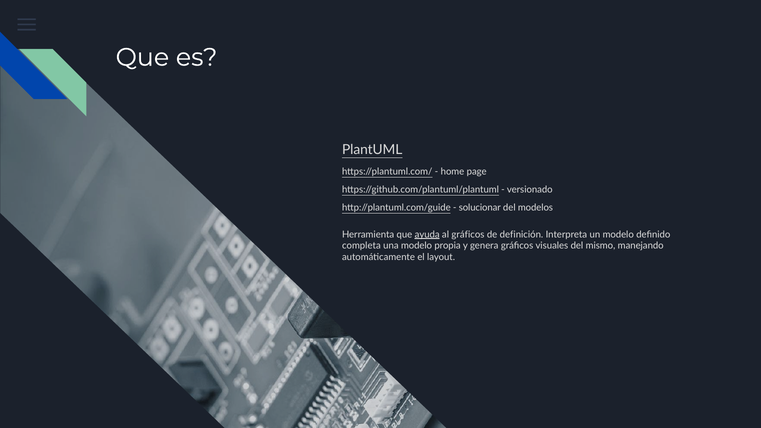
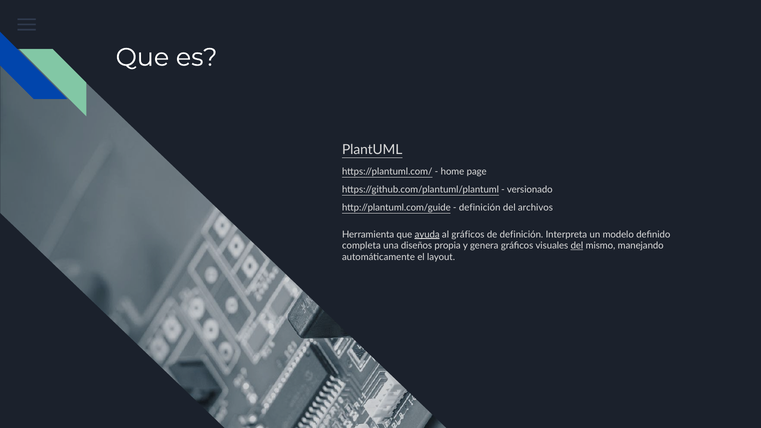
solucionar: solucionar -> definición (480, 208)
modelos: modelos -> archivos (535, 208)
una modelo: modelo -> diseños (417, 246)
del underline: none -> present (577, 246)
